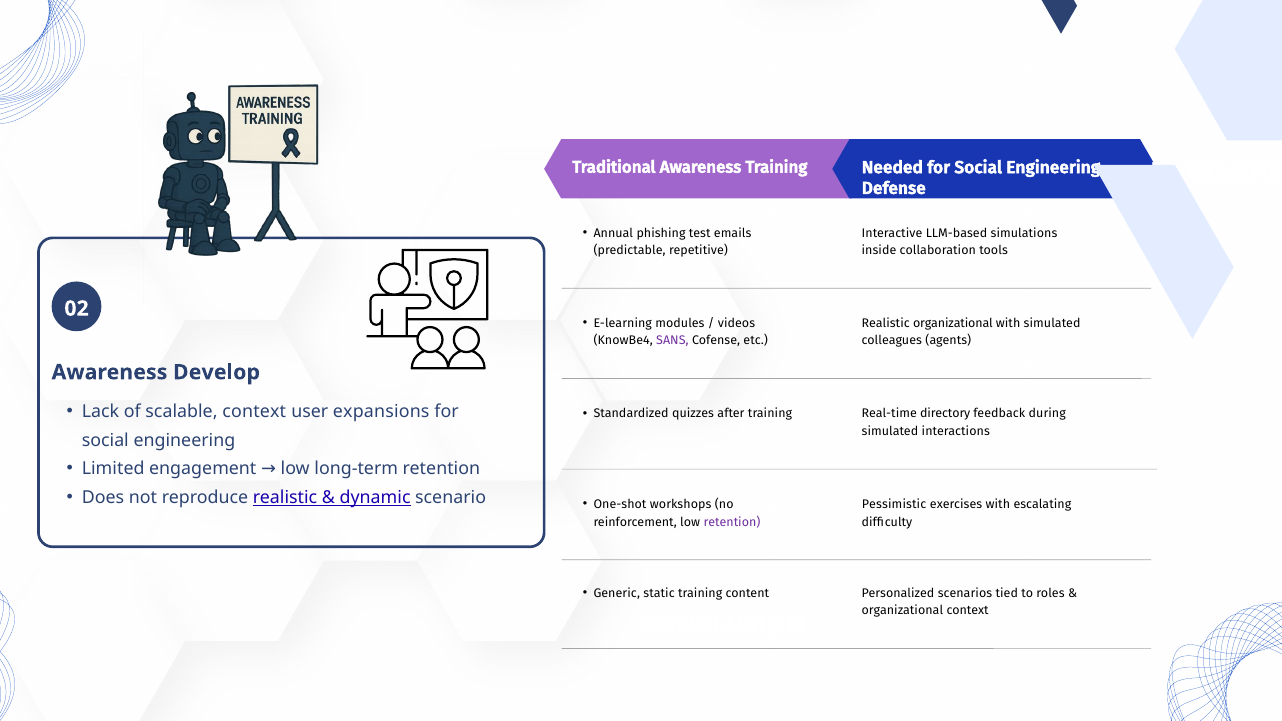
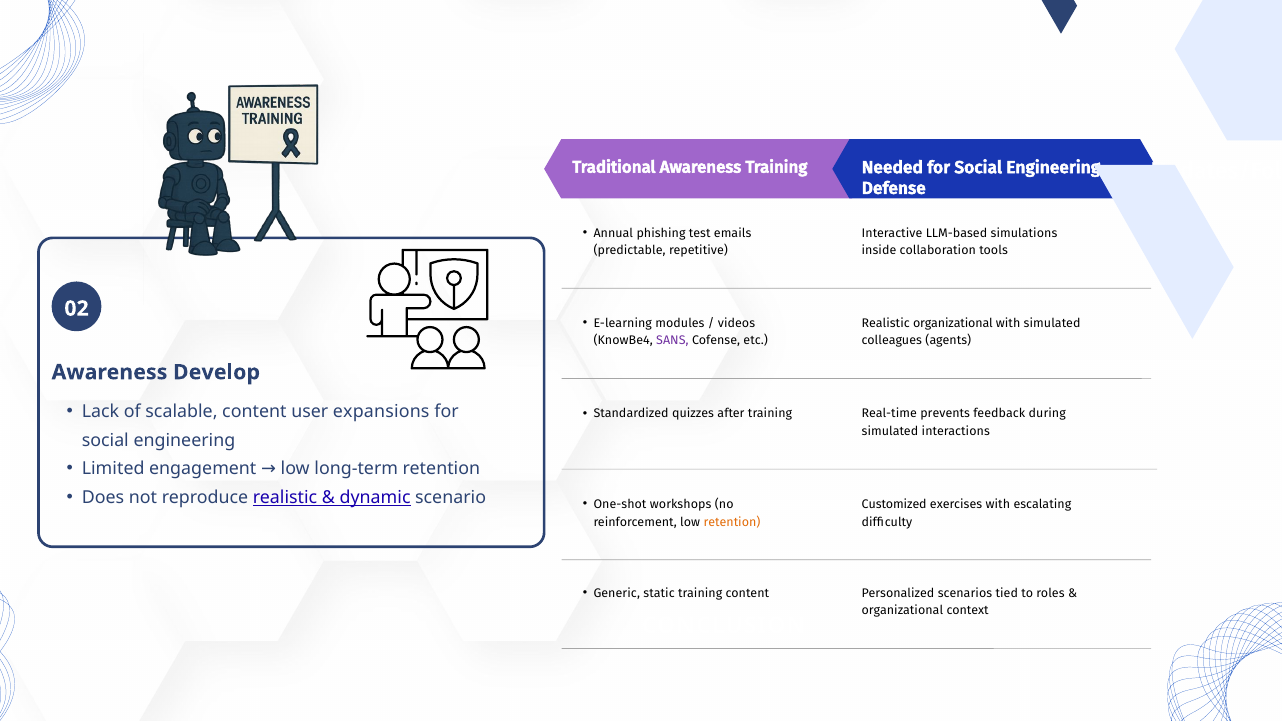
scalable context: context -> content (254, 412)
directory: directory -> prevents (945, 414)
Pessimistic: Pessimistic -> Customized (894, 505)
retention colour: purple -> orange (732, 522)
